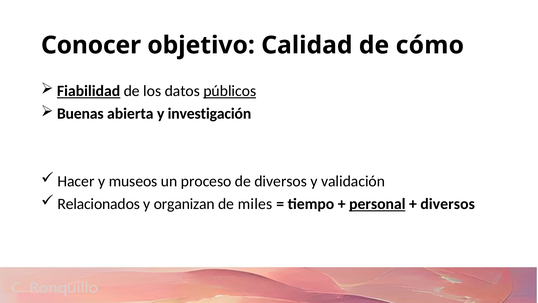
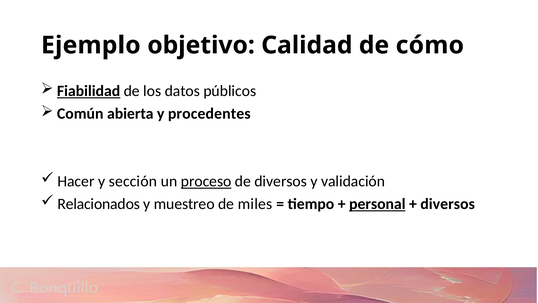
Conocer: Conocer -> Ejemplo (91, 45)
públicos underline: present -> none (230, 91)
Buenas: Buenas -> Común (80, 114)
investigación: investigación -> procedentes (209, 114)
museos: museos -> sección (133, 181)
proceso underline: none -> present (206, 181)
organizan: organizan -> muestreo (184, 204)
